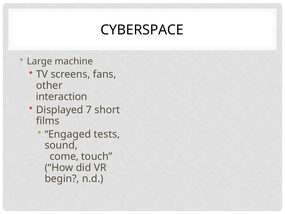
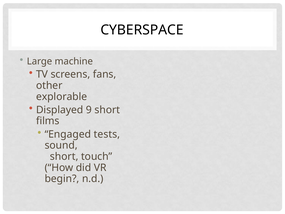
interaction: interaction -> explorable (62, 97)
7: 7 -> 9 (89, 110)
come: come -> short (64, 156)
